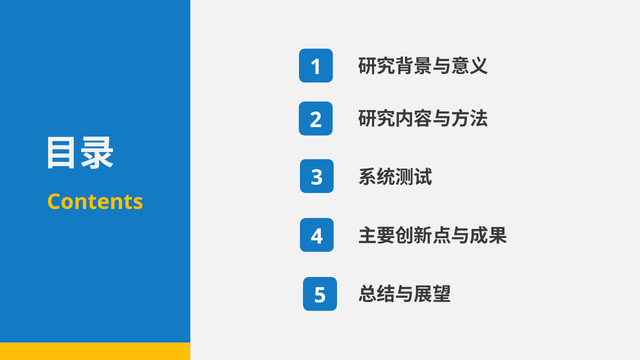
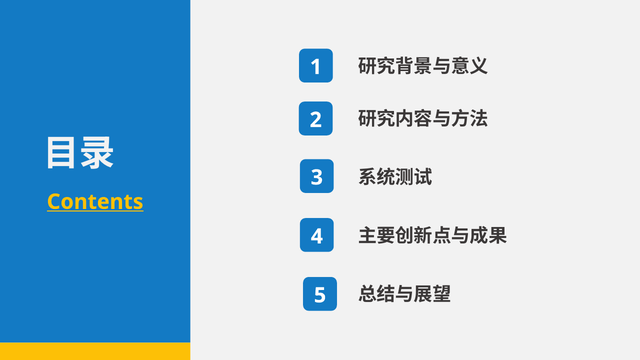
Contents underline: none -> present (95, 202)
